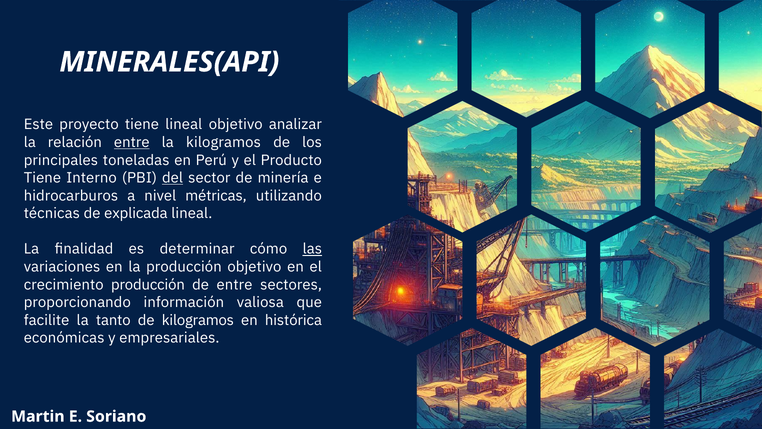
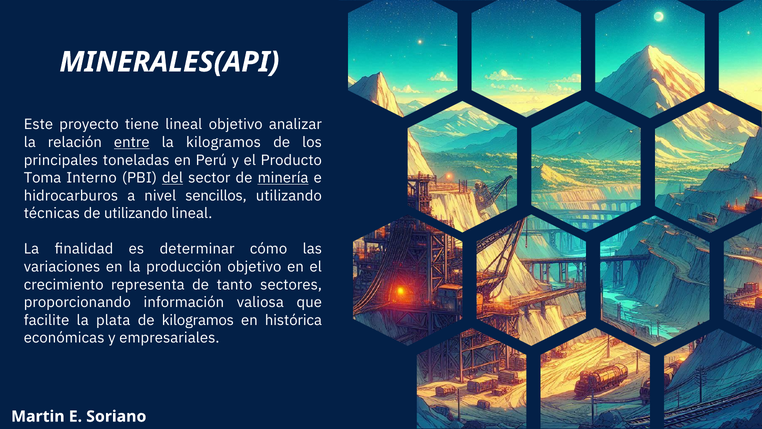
Tiene: Tiene -> Toma (42, 178)
minería underline: none -> present (283, 178)
métricas: métricas -> sencillos (216, 196)
de explicada: explicada -> utilizando (136, 213)
las underline: present -> none (312, 249)
crecimiento producción: producción -> representa (148, 284)
de entre: entre -> tanto (235, 284)
tanto: tanto -> plata (113, 320)
